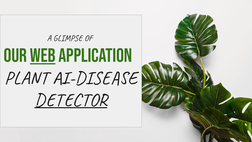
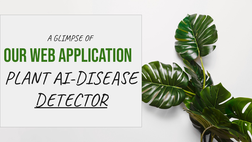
WEB underline: present -> none (43, 55)
